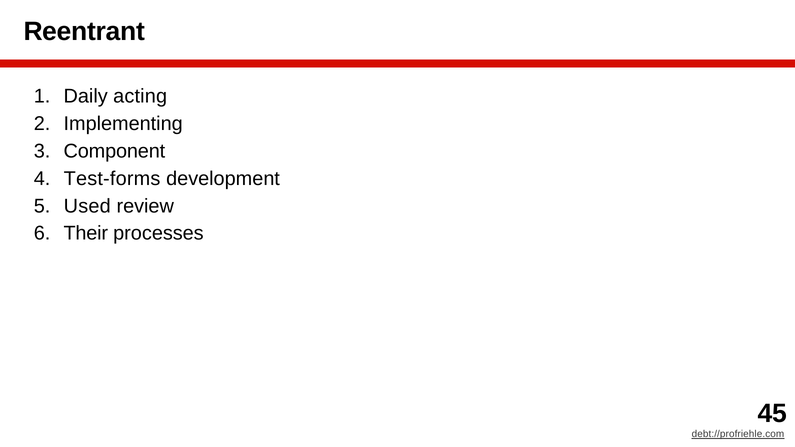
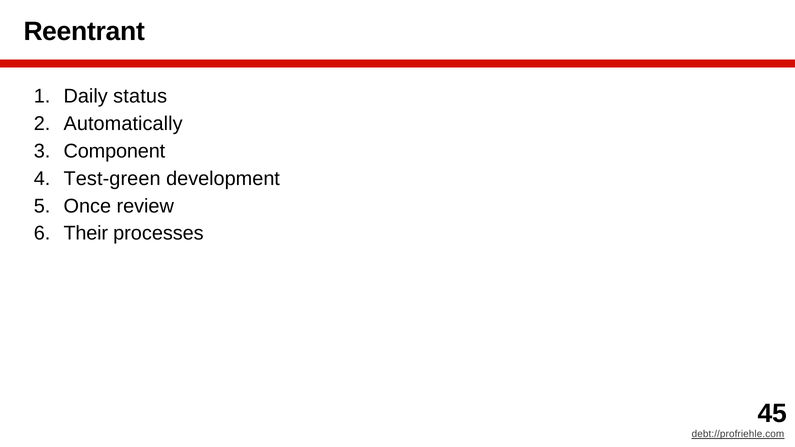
acting: acting -> status (140, 96)
Implementing: Implementing -> Automatically (123, 124)
Test-forms: Test-forms -> Test-green (112, 179)
Used: Used -> Once (87, 206)
